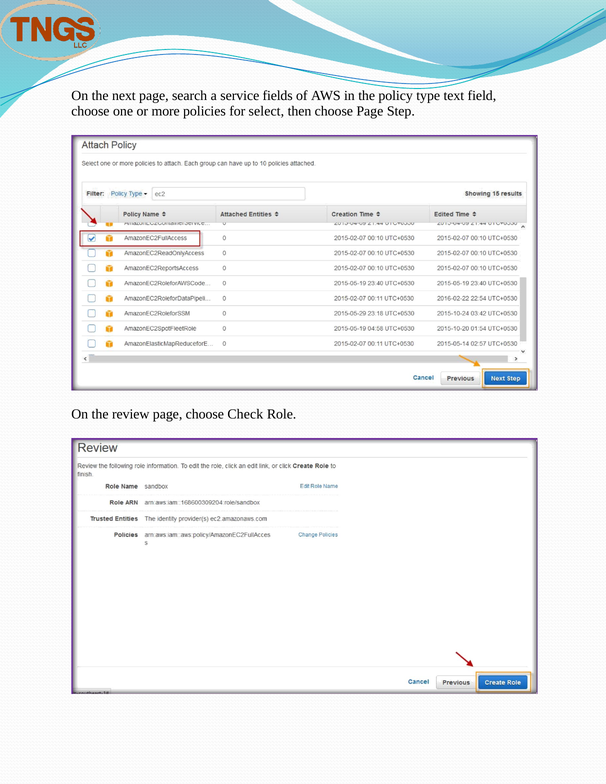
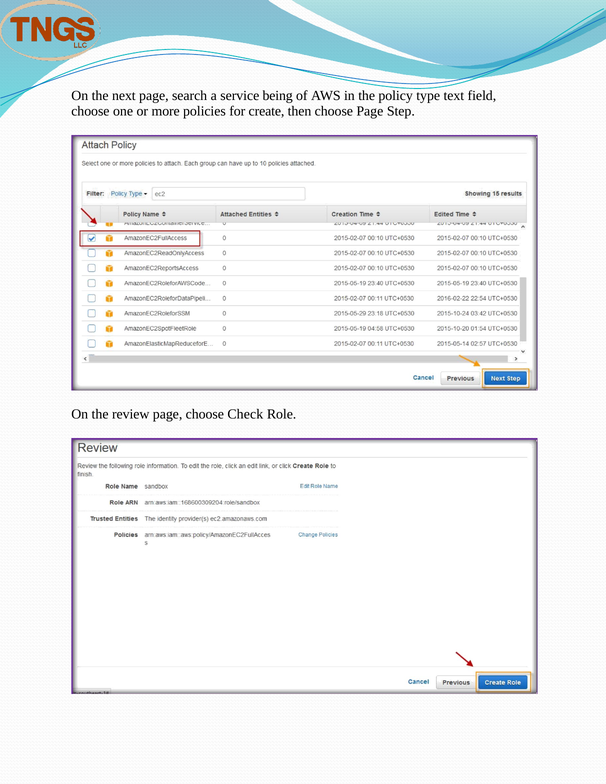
fields: fields -> being (278, 96)
select: select -> create (266, 111)
